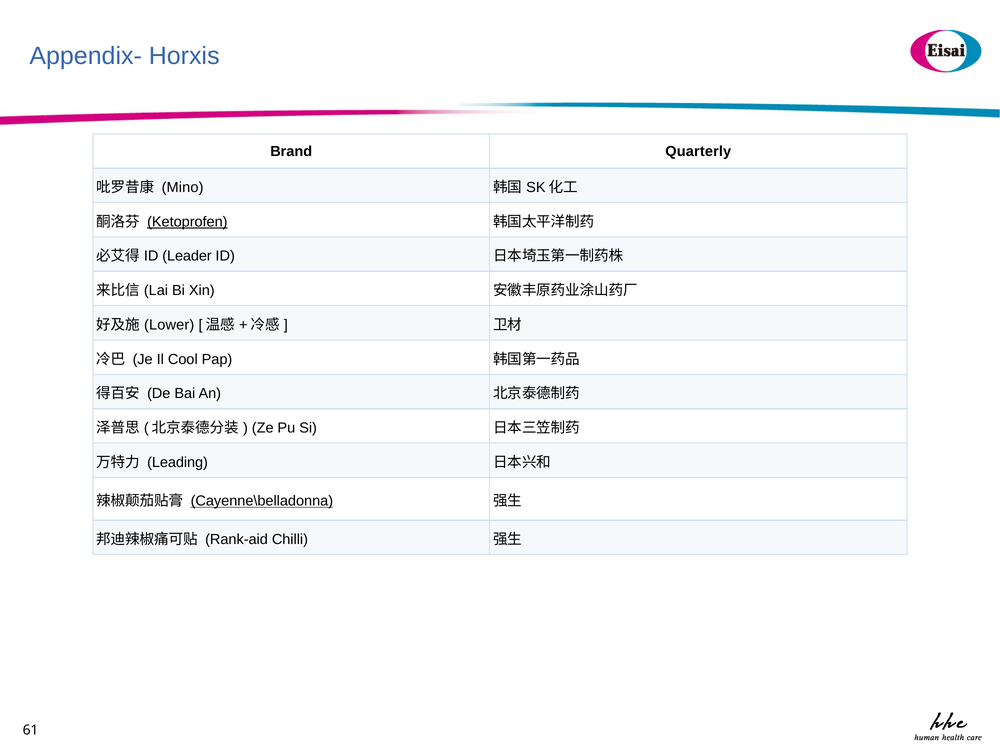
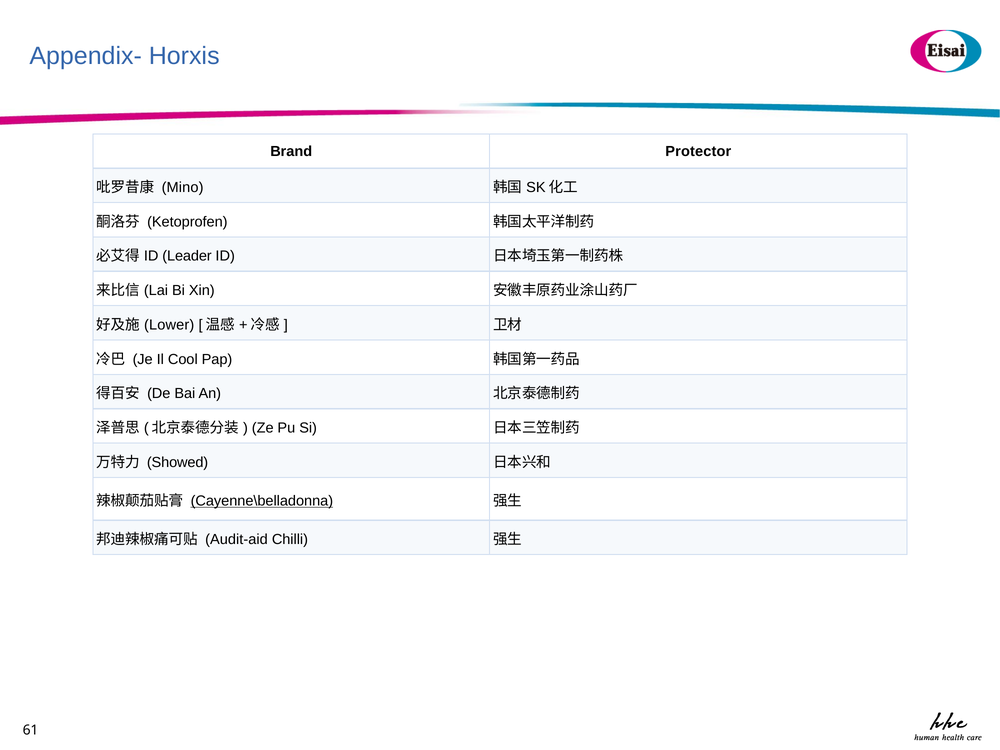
Quarterly: Quarterly -> Protector (698, 151)
Ketoprofen underline: present -> none (187, 222)
Leading: Leading -> Showed (178, 462)
Rank-aid: Rank-aid -> Audit-aid (236, 540)
